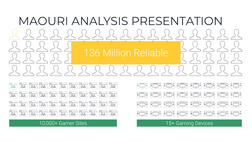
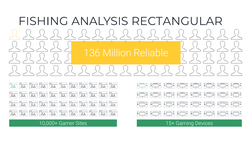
MAOURI: MAOURI -> FISHING (43, 21)
PRESENTATION: PRESENTATION -> RECTANGULAR (177, 21)
